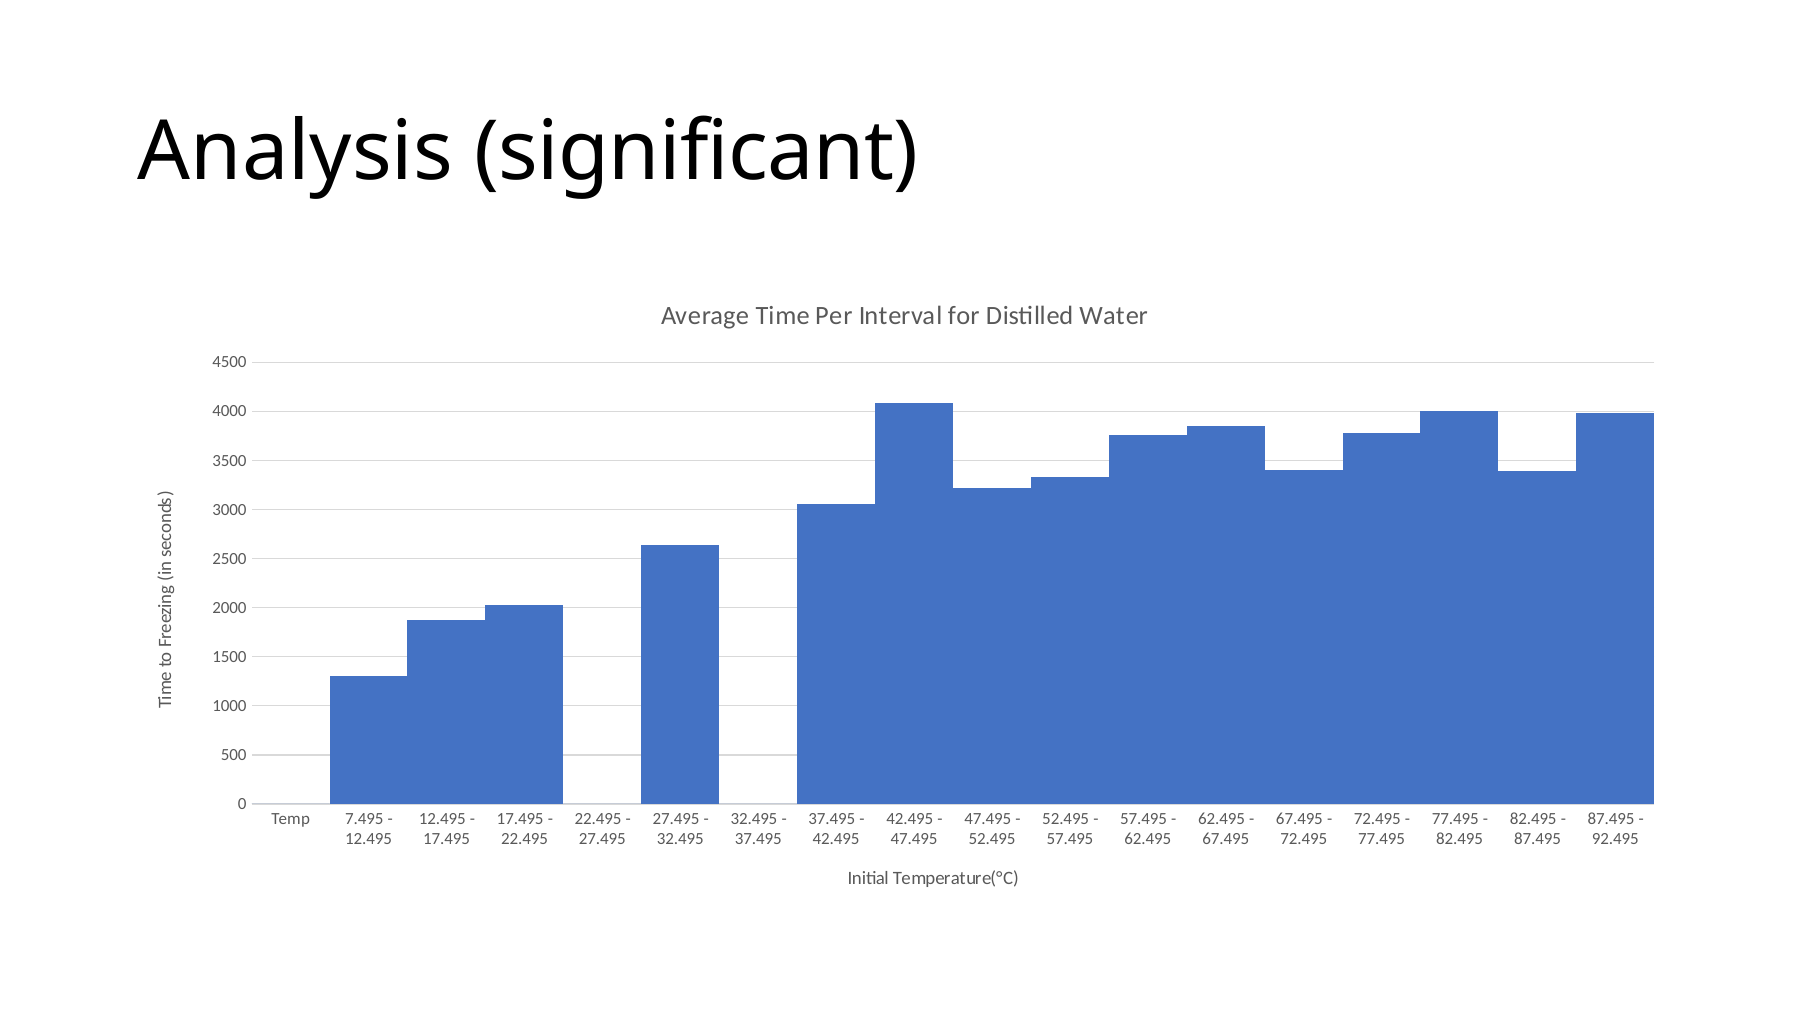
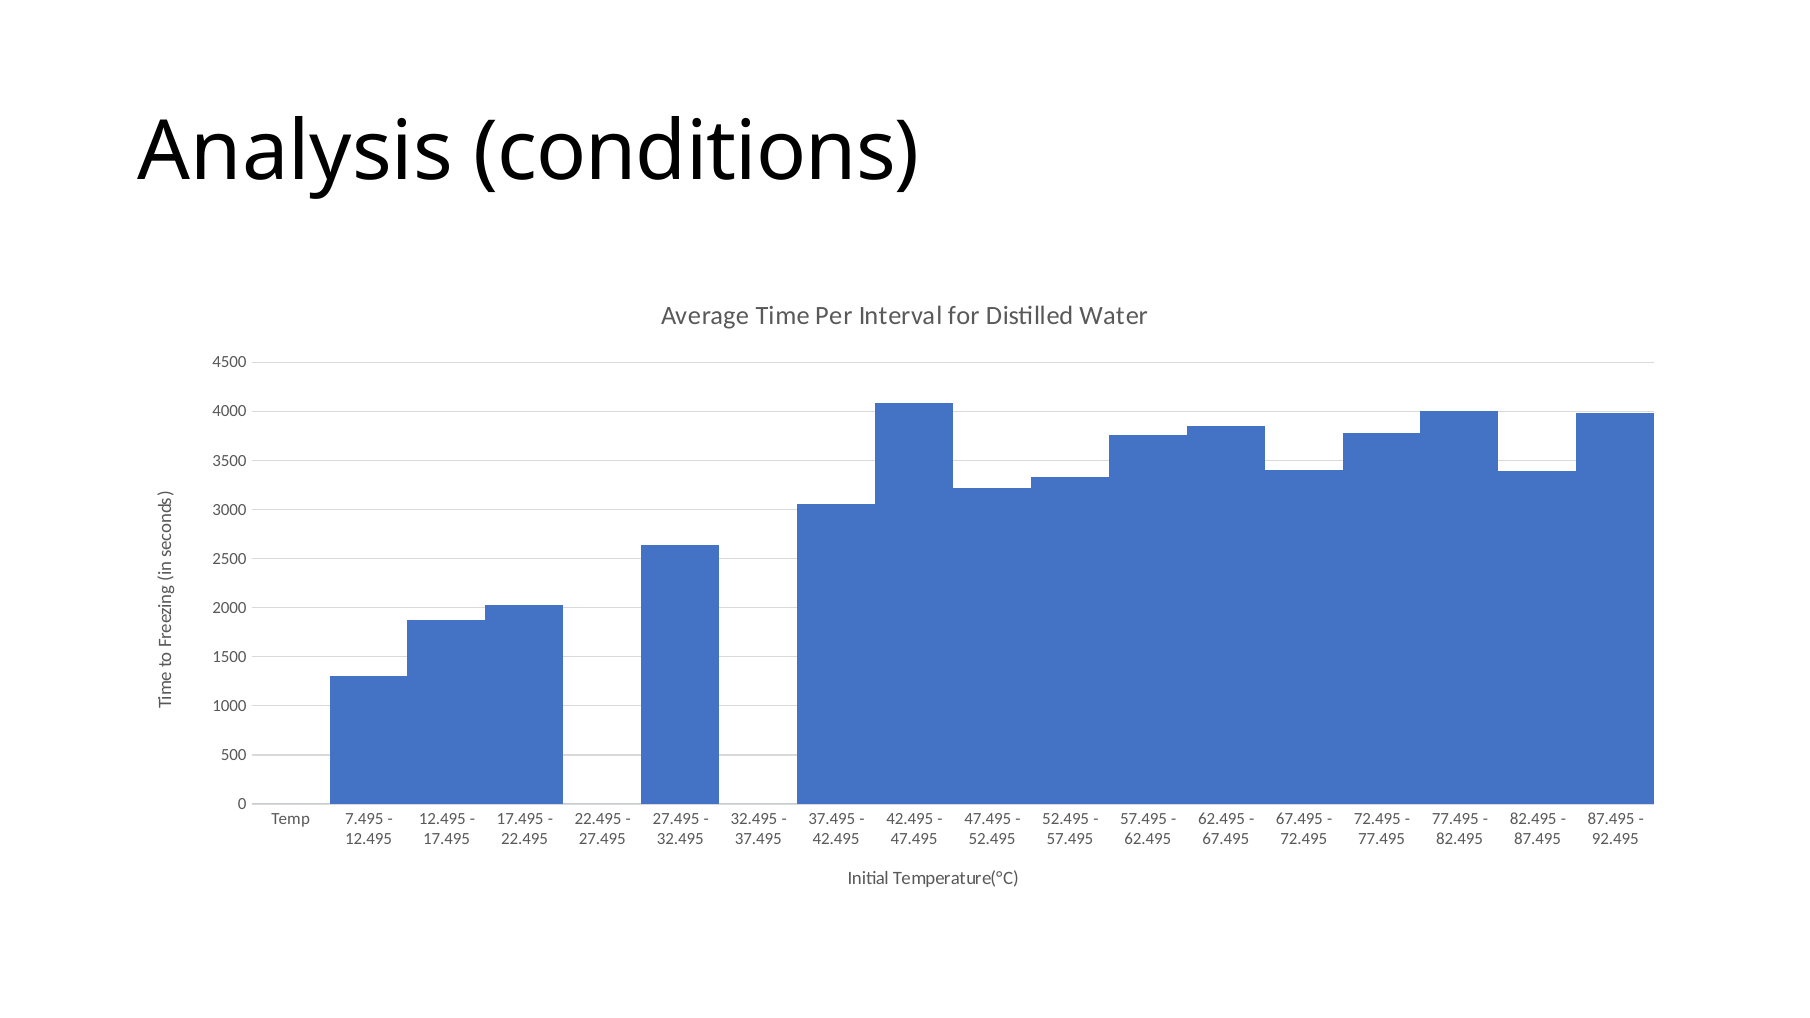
significant: significant -> conditions (696, 152)
